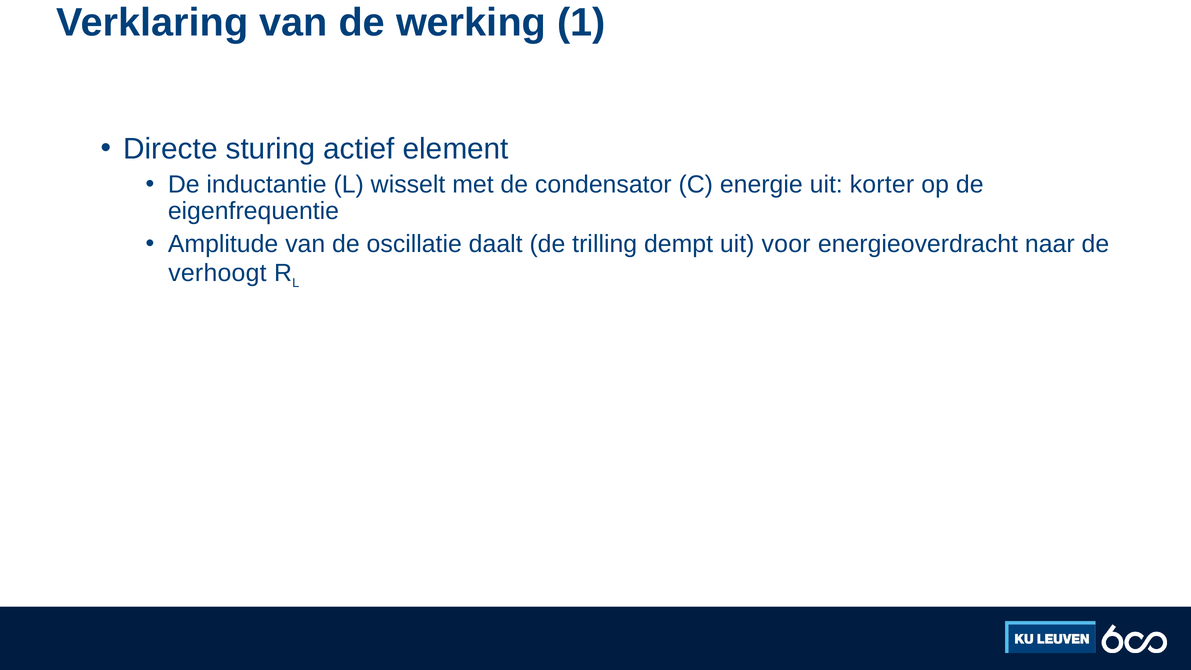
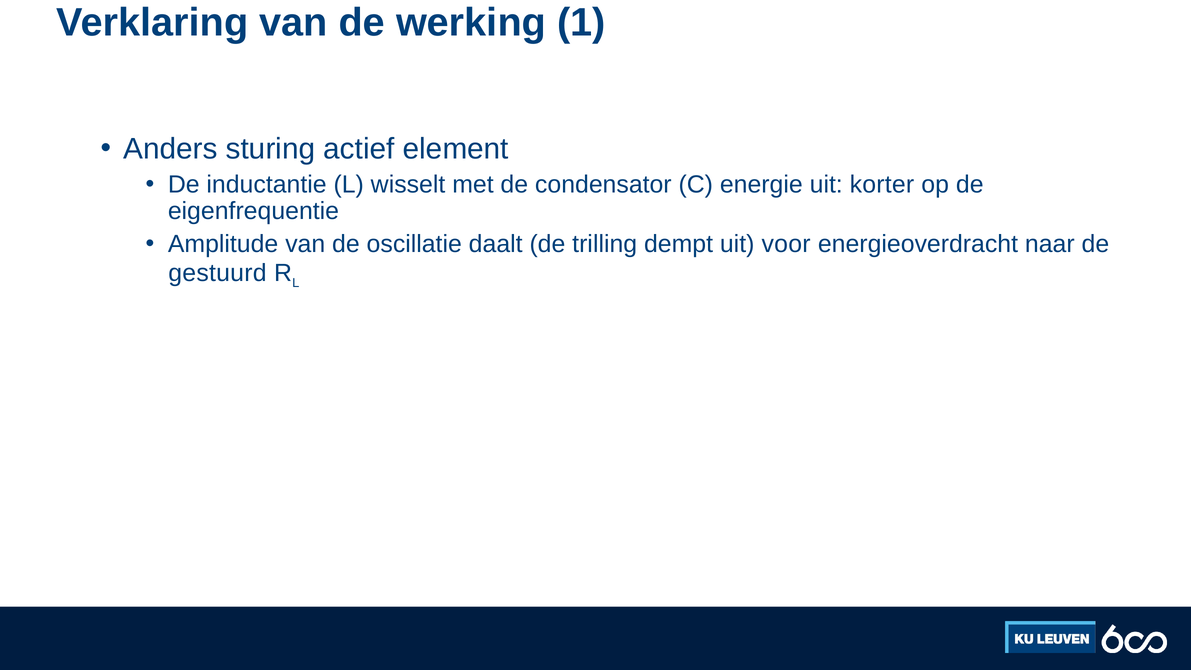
Directe: Directe -> Anders (170, 149)
verhoogt: verhoogt -> gestuurd (217, 273)
